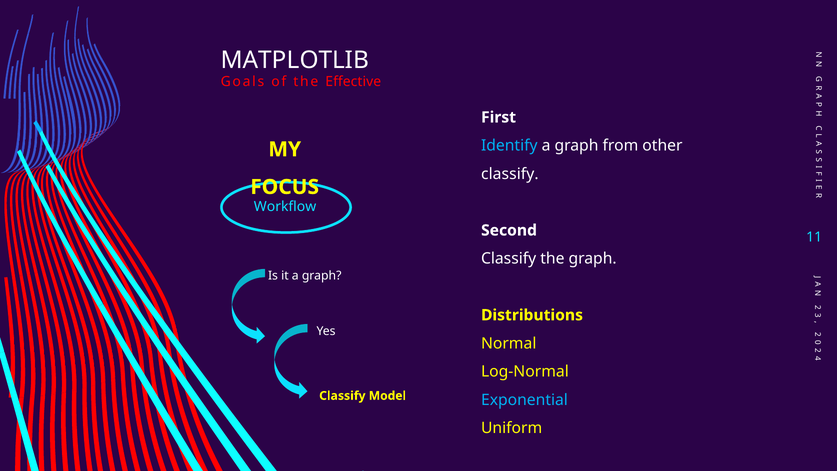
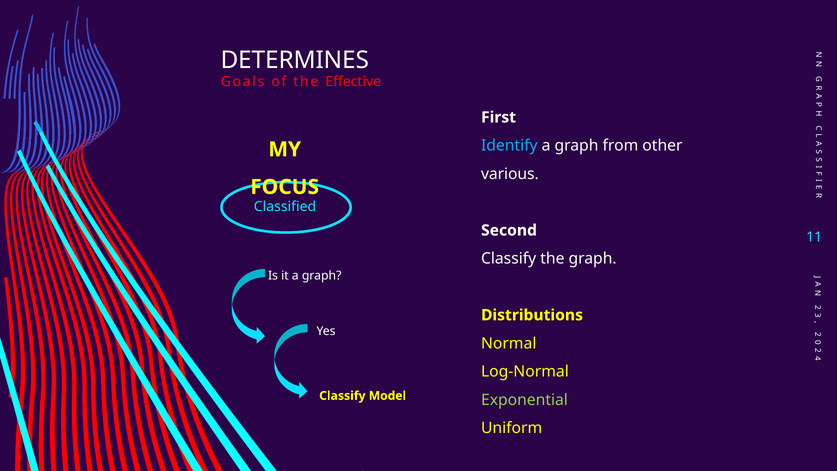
MATPLOTLIB: MATPLOTLIB -> DETERMINES (295, 60)
classify: classify -> various (510, 174)
Workflow: Workflow -> Classified (285, 207)
Exponential colour: light blue -> light green (524, 400)
